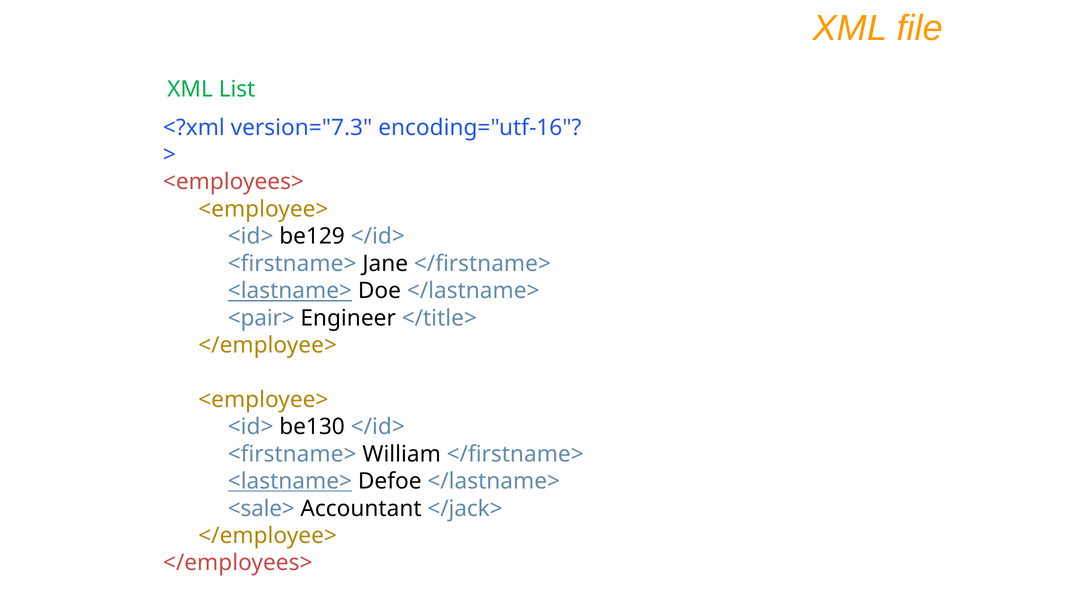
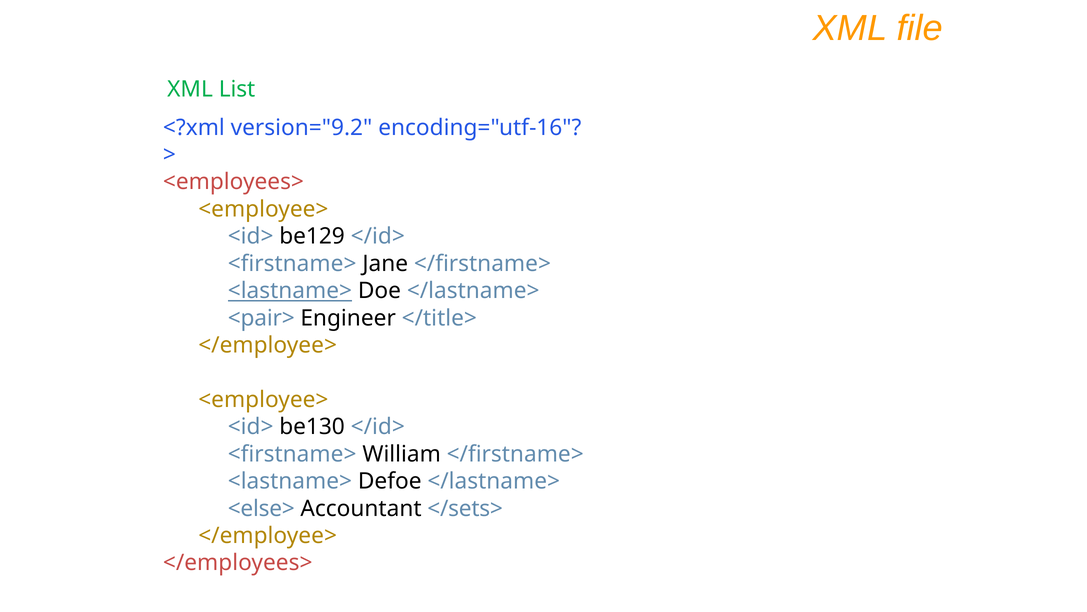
version="7.3: version="7.3 -> version="9.2 (302, 127)
<lastname> underline: present -> none (290, 481)
<sale>: <sale> -> <else> (261, 508)
</jack>: </jack> -> </sets> (465, 508)
